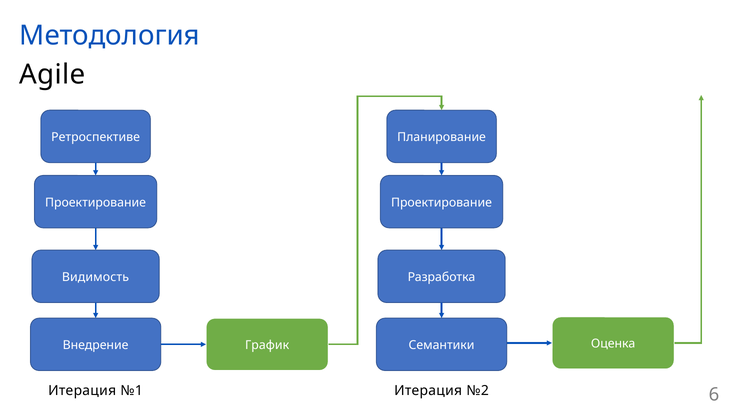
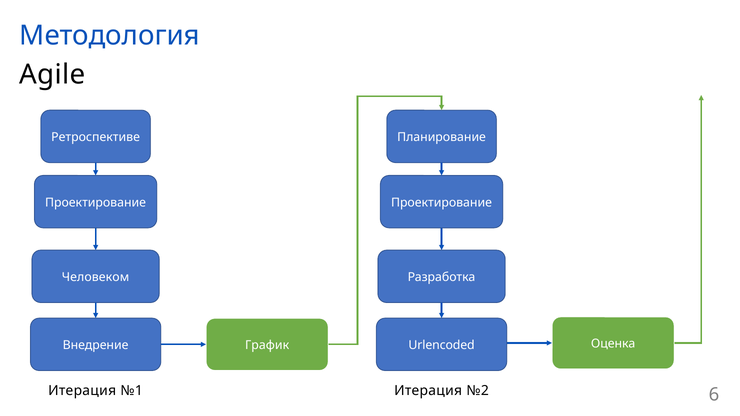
Видимость: Видимость -> Человеком (96, 277)
Семантики: Семантики -> Urlencoded (442, 345)
